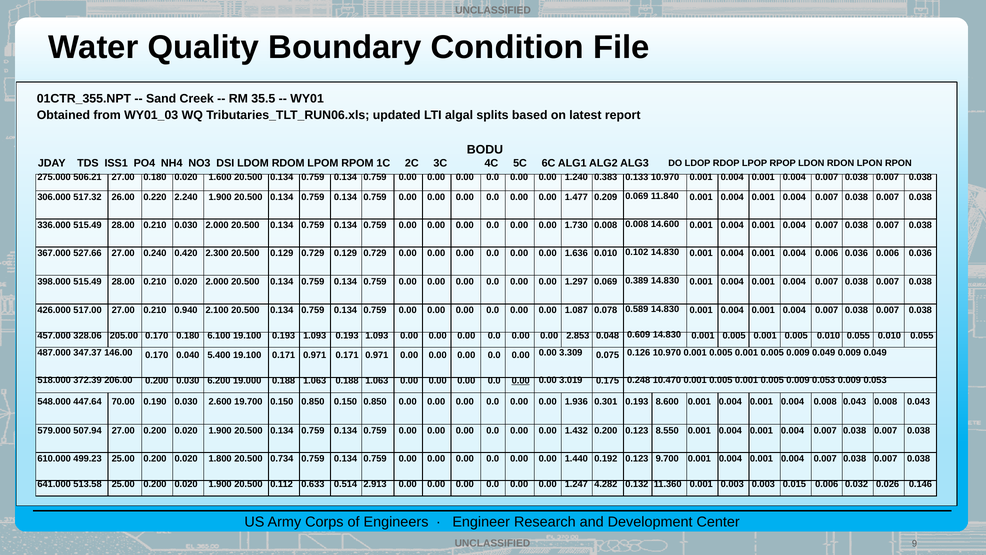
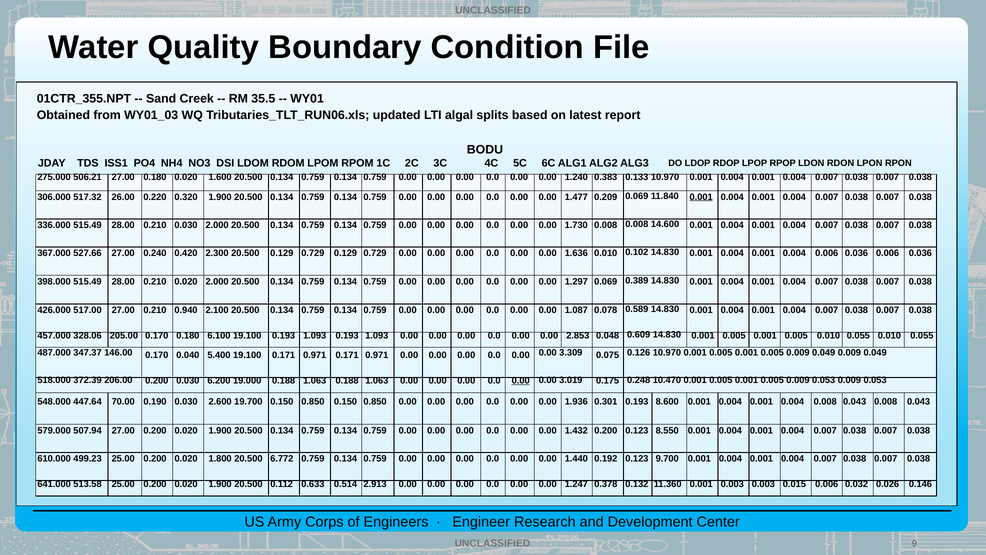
2.240: 2.240 -> 0.320 (186, 197)
0.001 underline: none -> present (701, 197)
0.734: 0.734 -> 6.772 (282, 458)
4.282: 4.282 -> 0.378 (606, 484)
